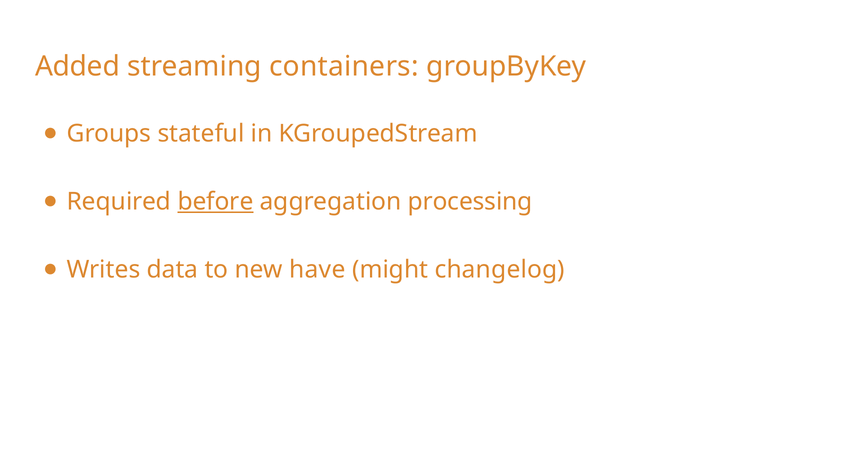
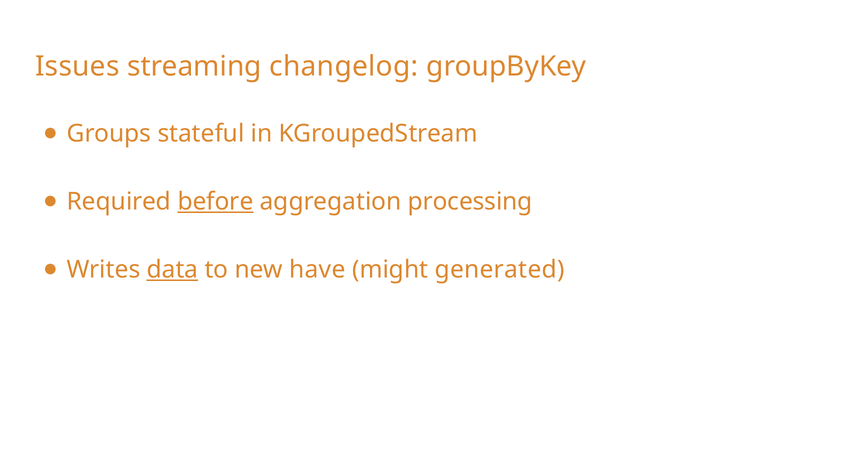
Added: Added -> Issues (77, 66)
containers: containers -> changelog (344, 66)
data underline: none -> present (172, 269)
changelog: changelog -> generated (500, 269)
